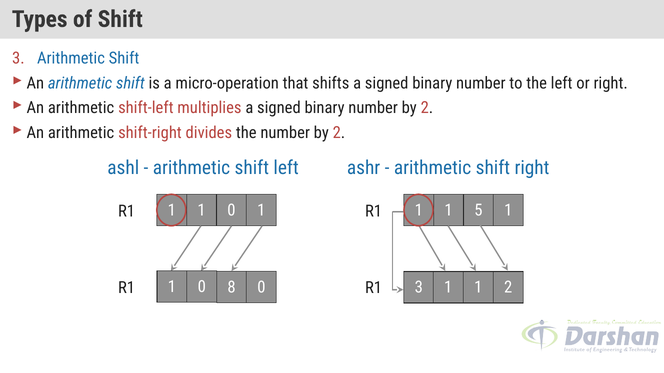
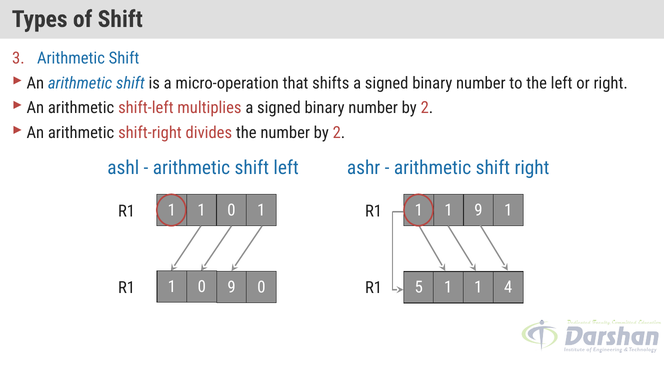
1 5: 5 -> 9 (478, 211)
0 8: 8 -> 9 (232, 287)
0 3: 3 -> 5 (419, 288)
1 2: 2 -> 4 (508, 288)
